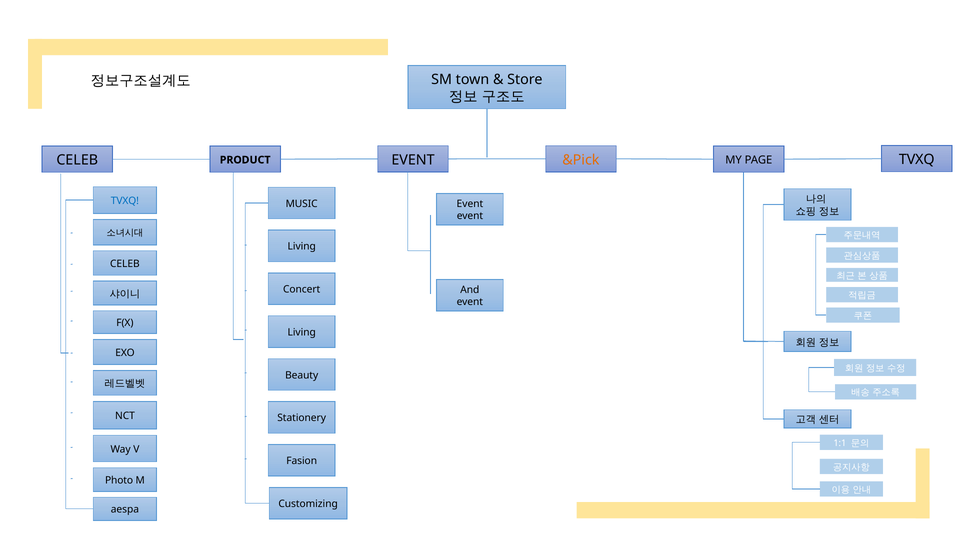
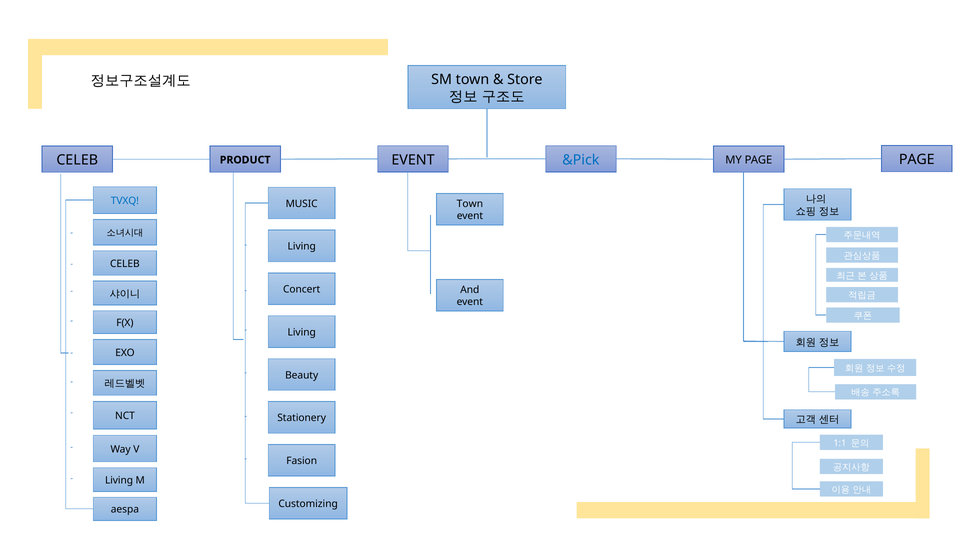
&Pick colour: orange -> blue (581, 160)
PRODUCT TVXQ: TVXQ -> PAGE (917, 160)
Event: Event -> Town (470, 204)
Photo: Photo -> Living (119, 480)
